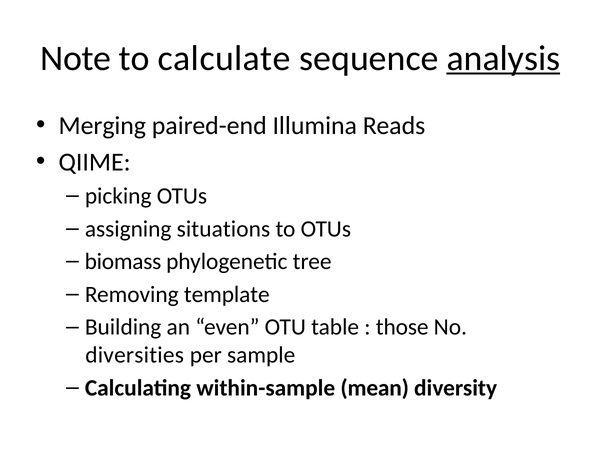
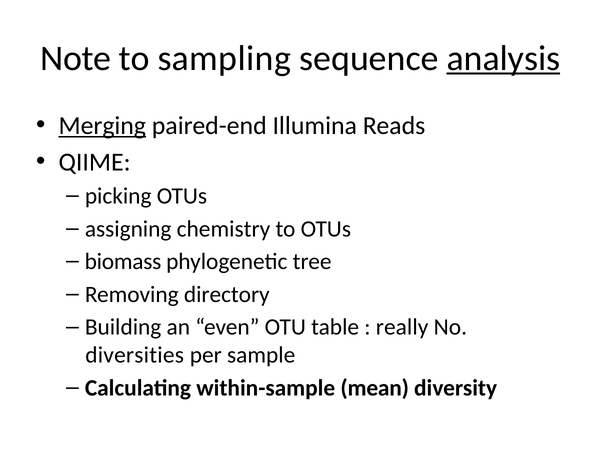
calculate: calculate -> sampling (224, 58)
Merging underline: none -> present (102, 126)
situations: situations -> chemistry (223, 229)
template: template -> directory (227, 294)
those: those -> really (402, 327)
